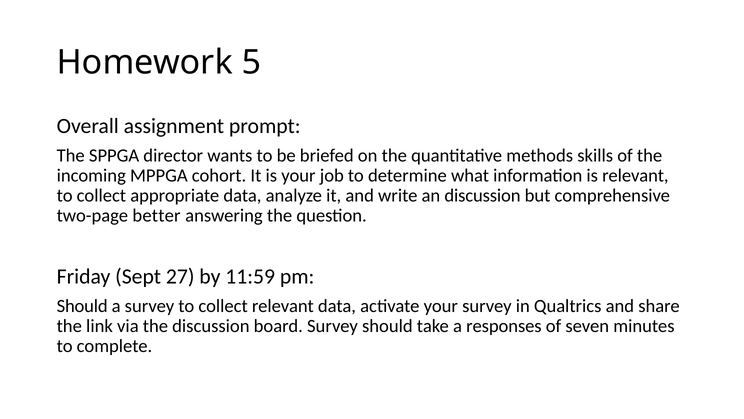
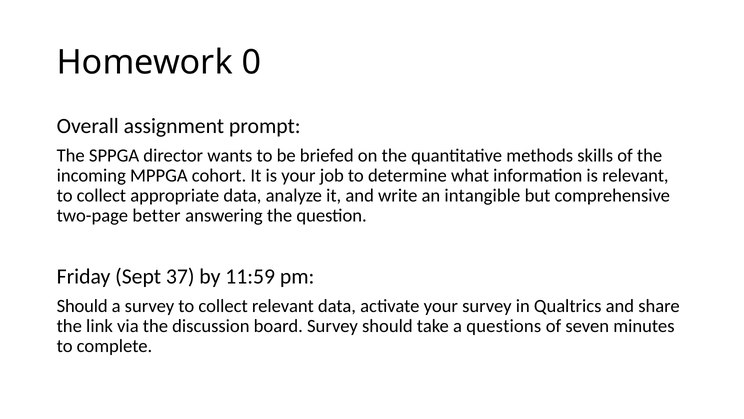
5: 5 -> 0 (251, 62)
an discussion: discussion -> intangible (482, 195)
27: 27 -> 37 (180, 276)
responses: responses -> questions (504, 326)
